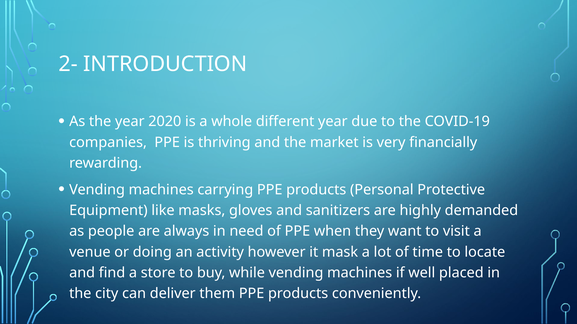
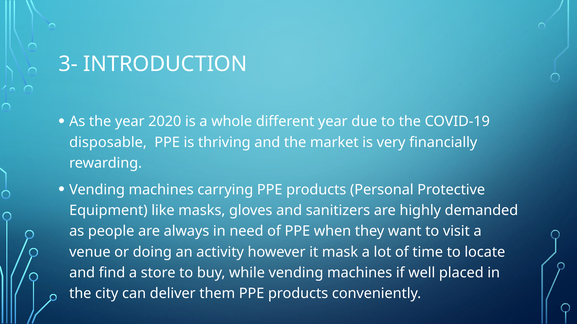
2-: 2- -> 3- (68, 64)
companies: companies -> disposable (108, 143)
